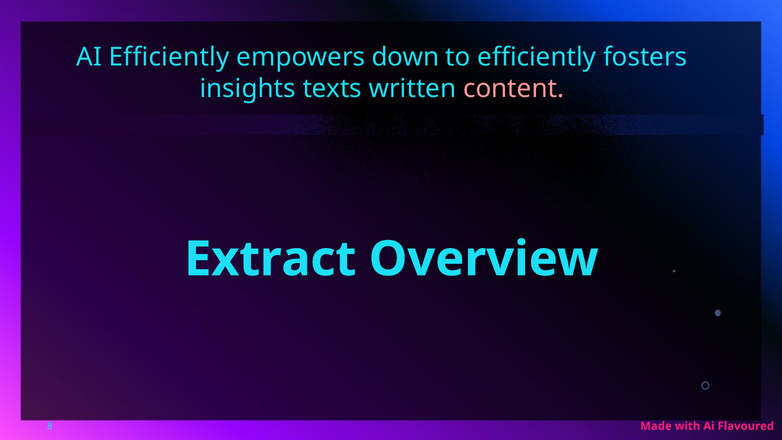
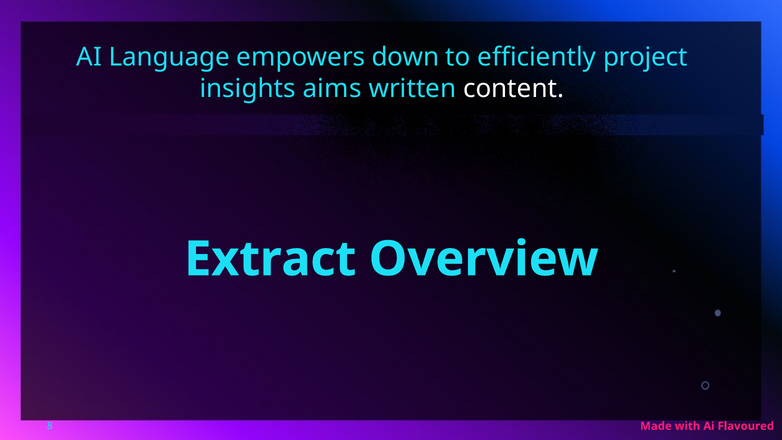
AI Efficiently: Efficiently -> Language (169, 57)
fosters: fosters -> project (645, 57)
texts: texts -> aims (332, 89)
content colour: pink -> white (514, 89)
